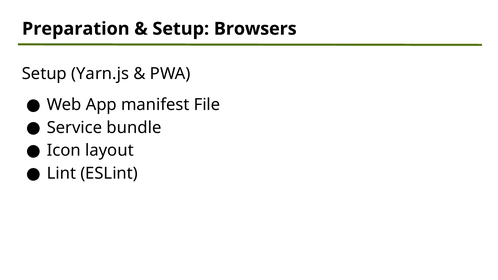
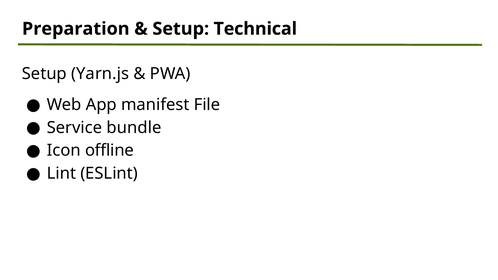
Browsers: Browsers -> Technical (255, 29)
layout: layout -> offline (109, 151)
